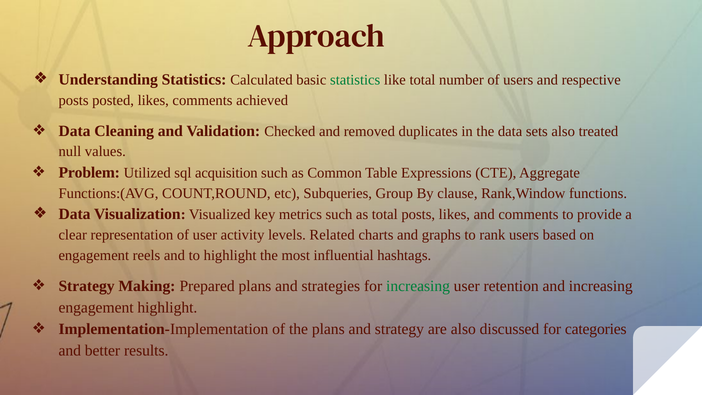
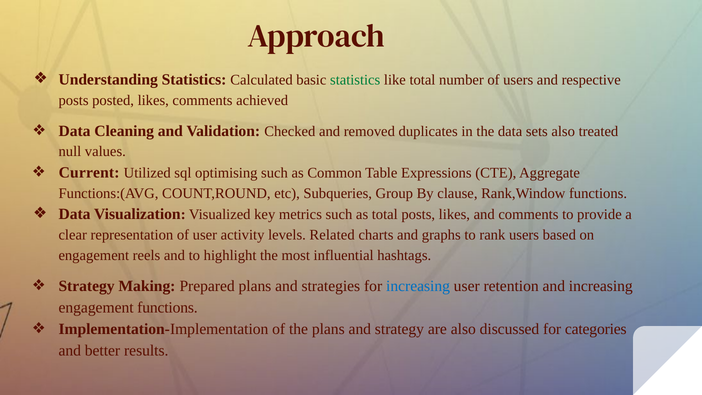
Problem: Problem -> Current (89, 173)
acquisition: acquisition -> optimising (226, 173)
increasing colour: green -> blue (418, 286)
engagement highlight: highlight -> functions (167, 307)
